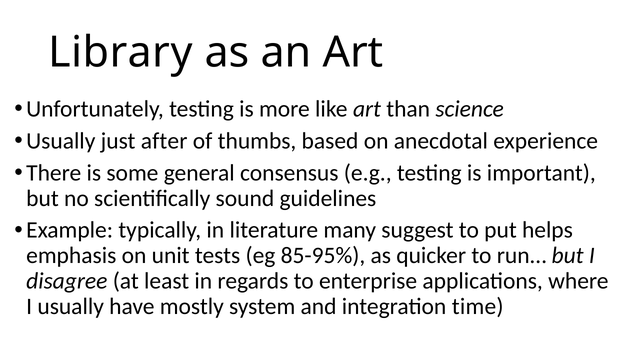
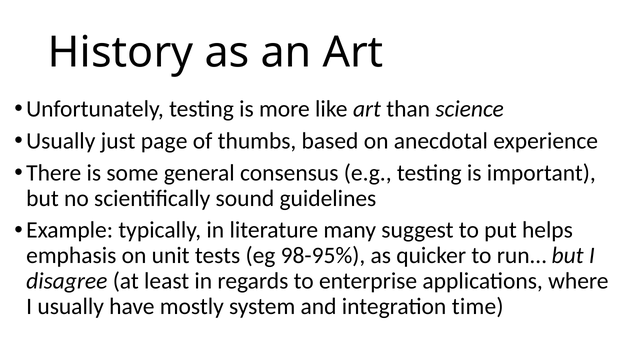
Library: Library -> History (121, 53)
after: after -> page (164, 141)
85-95%: 85-95% -> 98-95% (323, 255)
